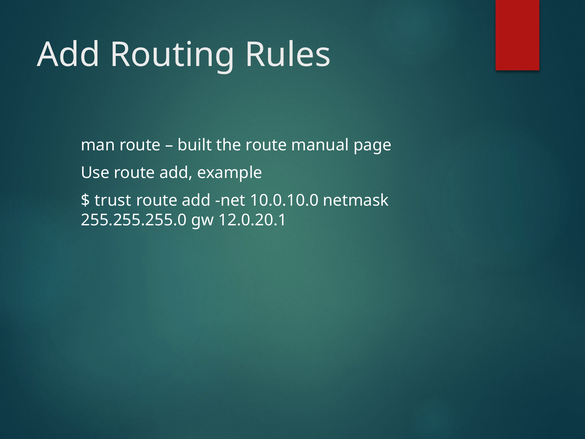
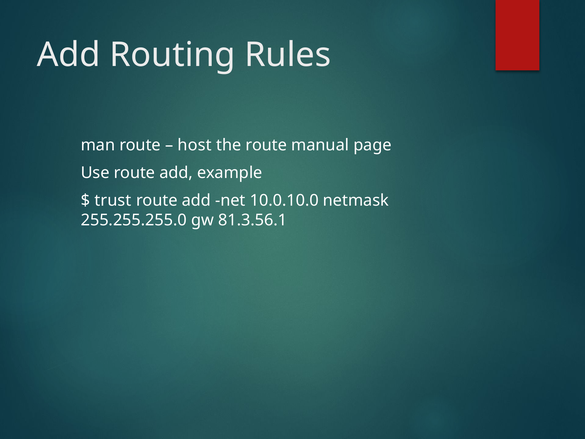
built: built -> host (195, 145)
12.0.20.1: 12.0.20.1 -> 81.3.56.1 (253, 220)
